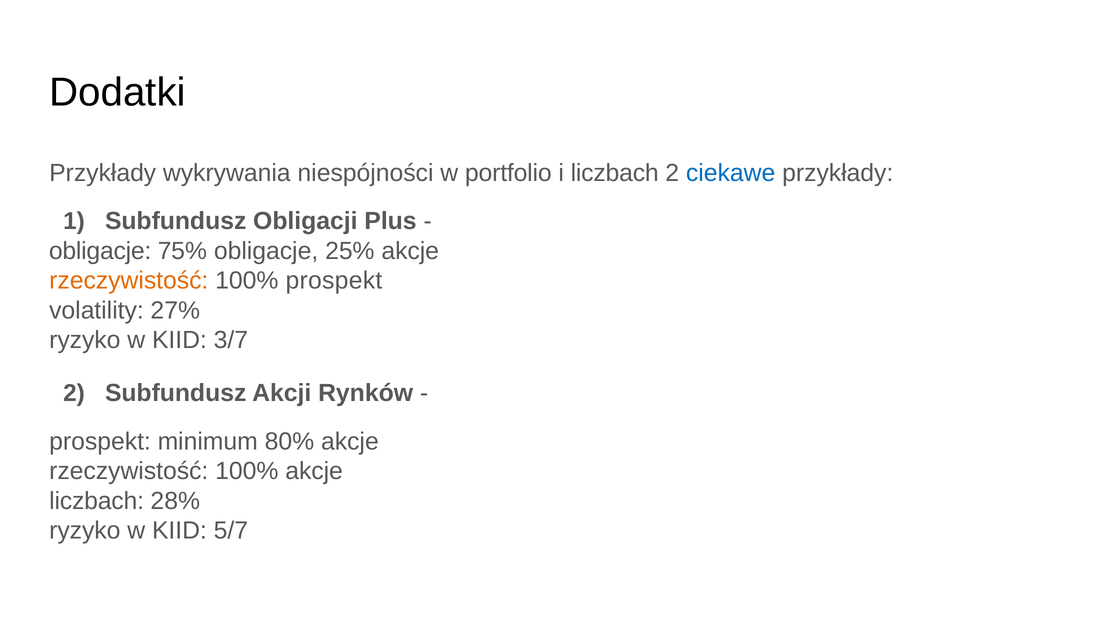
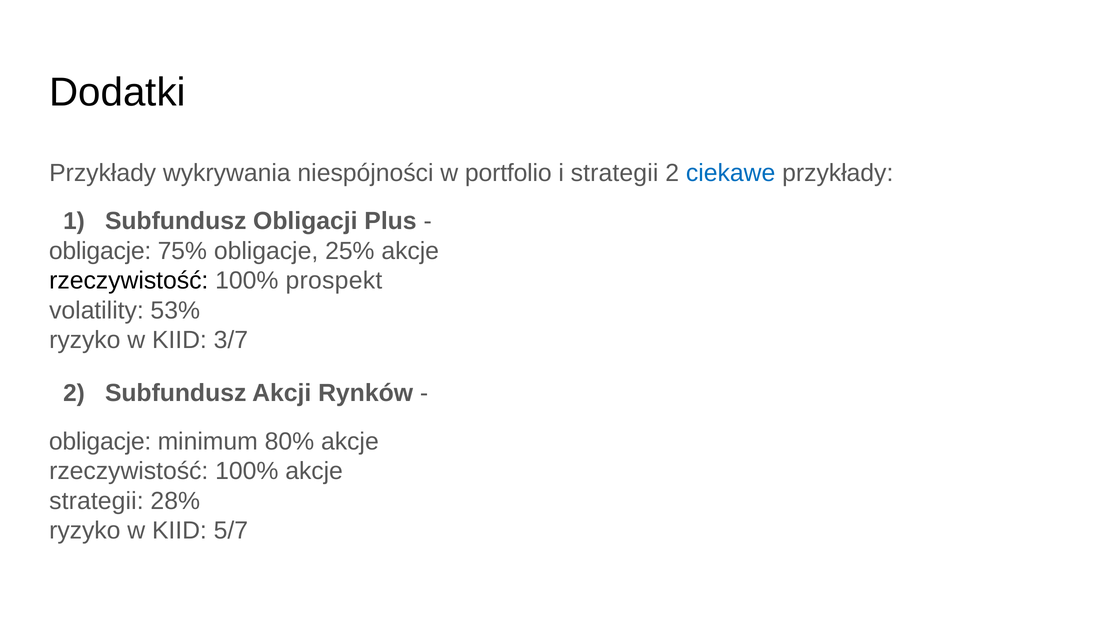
i liczbach: liczbach -> strategii (615, 173)
rzeczywistość colour: orange -> black (129, 281)
27%: 27% -> 53% (175, 310)
prospekt: prospekt -> obligacje (100, 441)
liczbach: liczbach -> strategii (96, 501)
